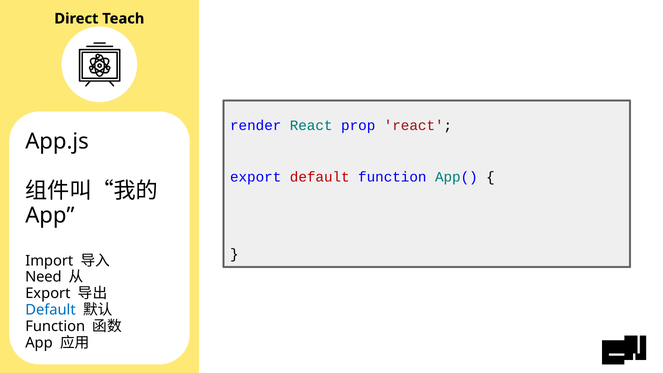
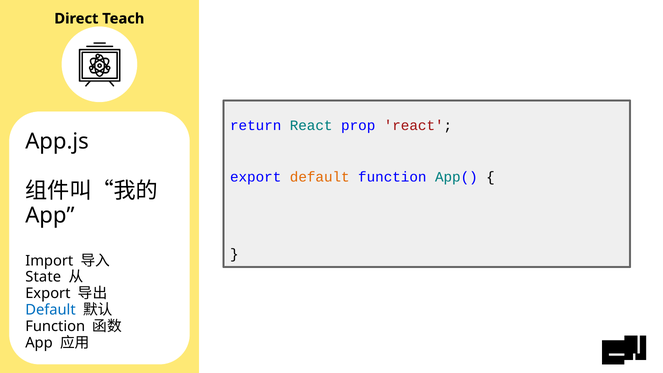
render: render -> return (256, 125)
default colour: red -> orange (320, 177)
Need: Need -> State (43, 277)
